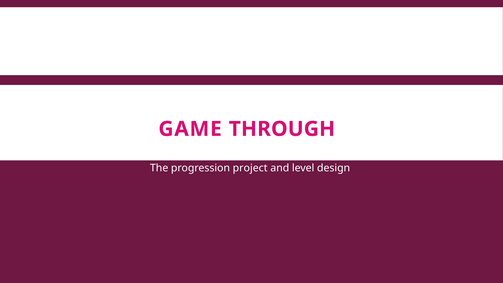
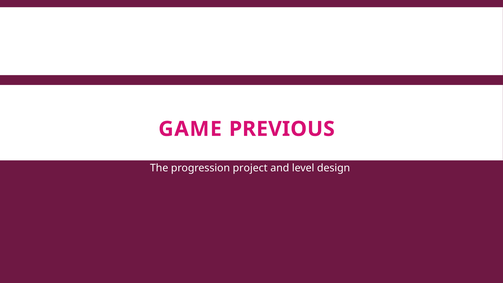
THROUGH: THROUGH -> PREVIOUS (282, 129)
